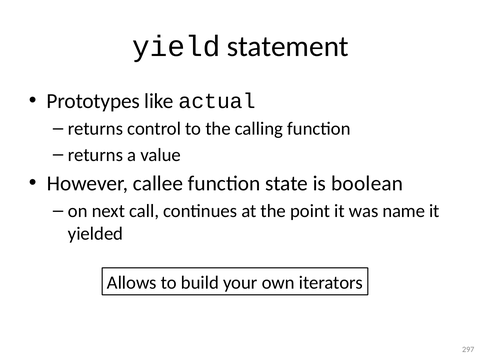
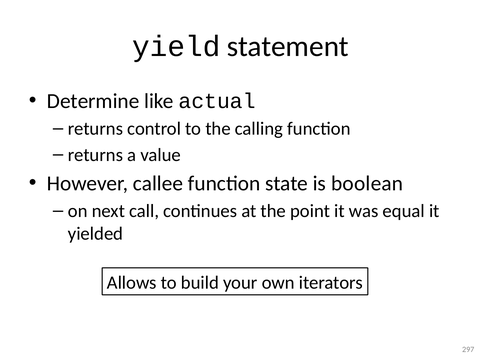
Prototypes: Prototypes -> Determine (93, 101)
name: name -> equal (404, 211)
